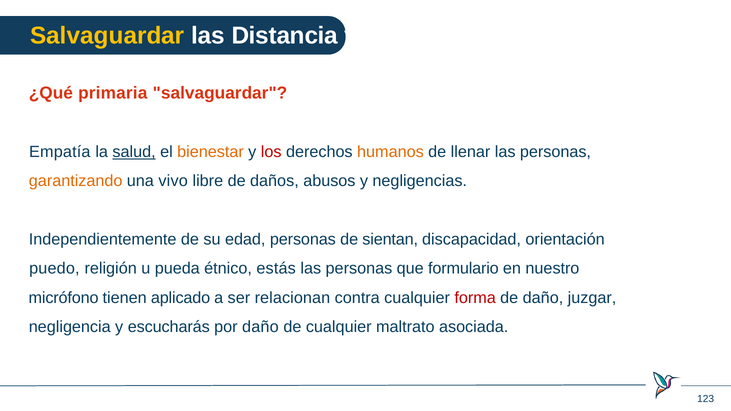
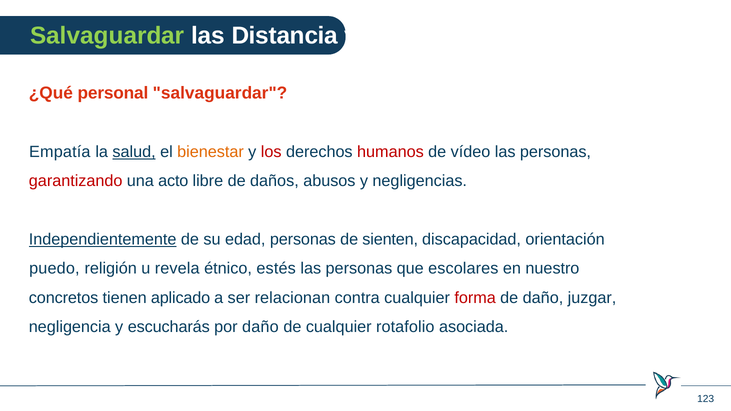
Salvaguardar colour: yellow -> light green (107, 36)
primaria: primaria -> personal (113, 93)
humanos colour: orange -> red (390, 152)
llenar: llenar -> vídeo (471, 152)
garantizando colour: orange -> red (76, 181)
vivo: vivo -> acto (173, 181)
Independientemente underline: none -> present (103, 240)
sientan: sientan -> sienten (390, 240)
pueda: pueda -> revela (177, 269)
estás: estás -> estés (276, 269)
formulario: formulario -> escolares (463, 269)
micrófono: micrófono -> concretos (64, 298)
maltrato: maltrato -> rotafolio (405, 327)
